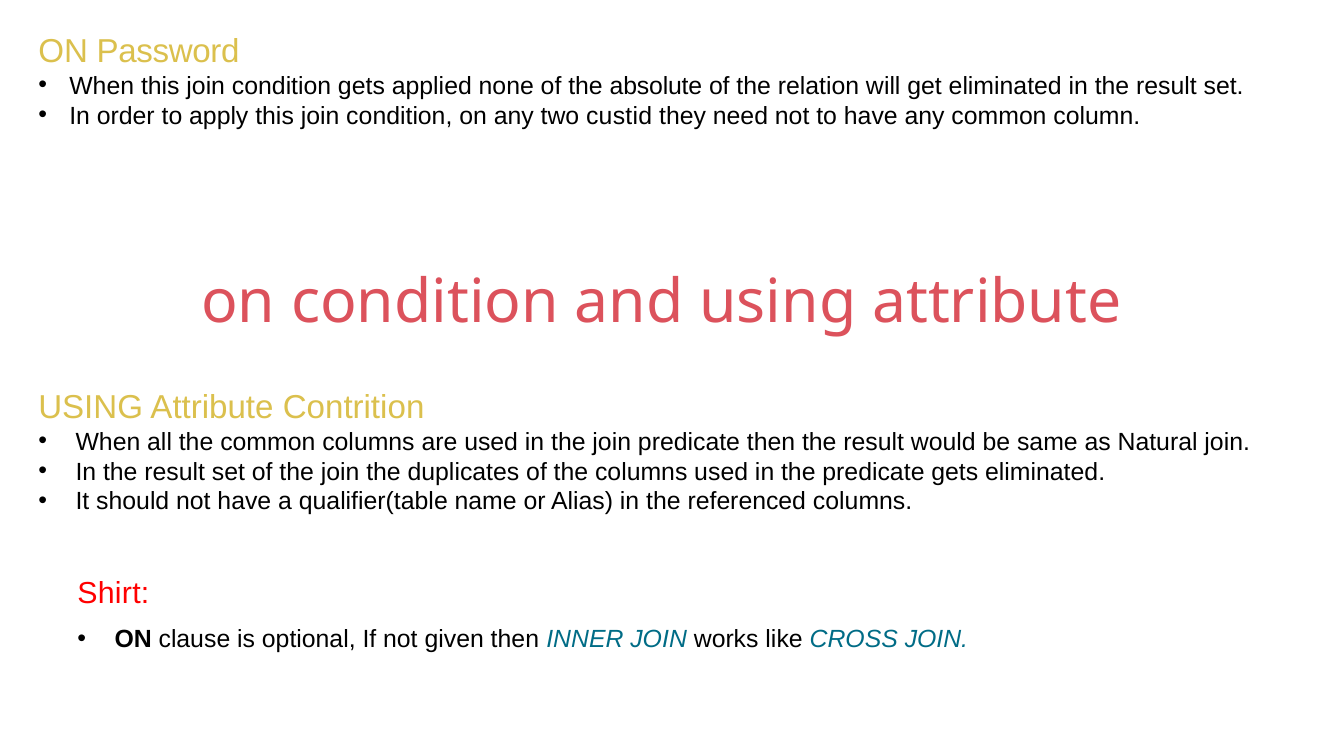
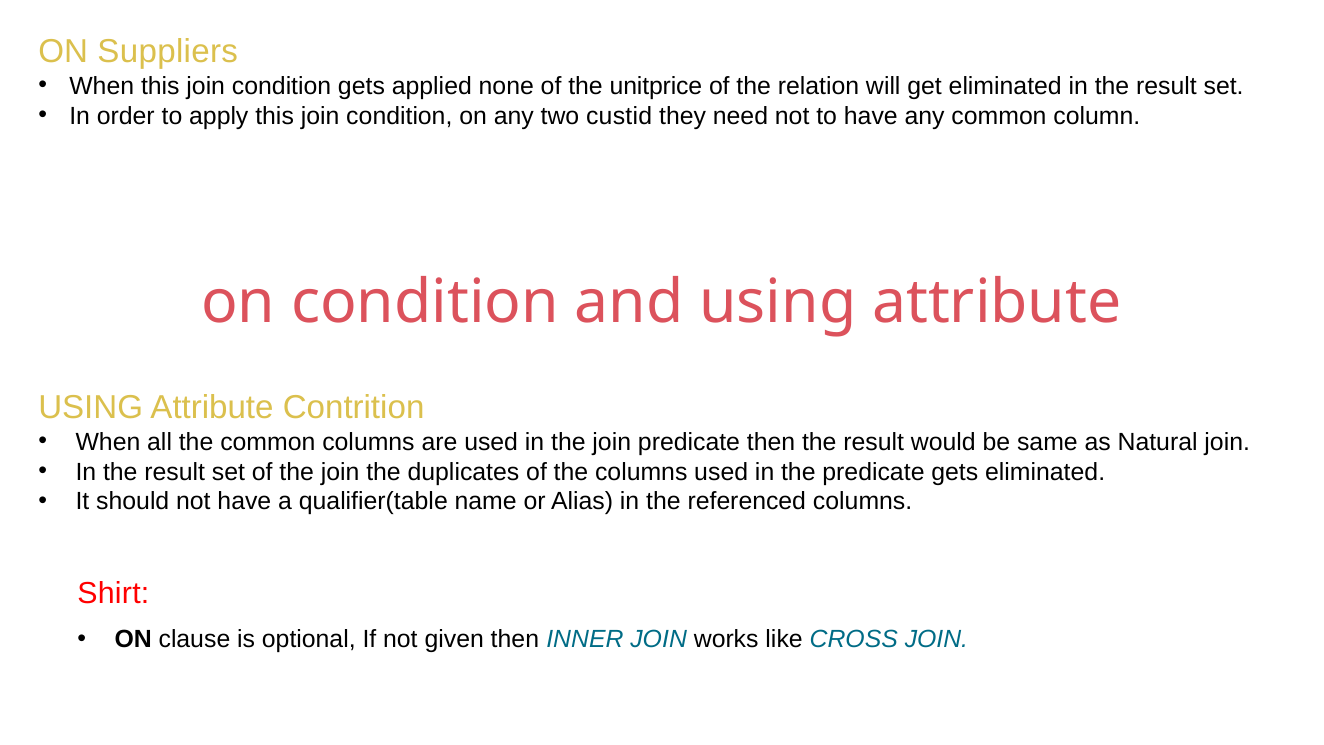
Password: Password -> Suppliers (168, 52)
absolute: absolute -> unitprice (656, 86)
